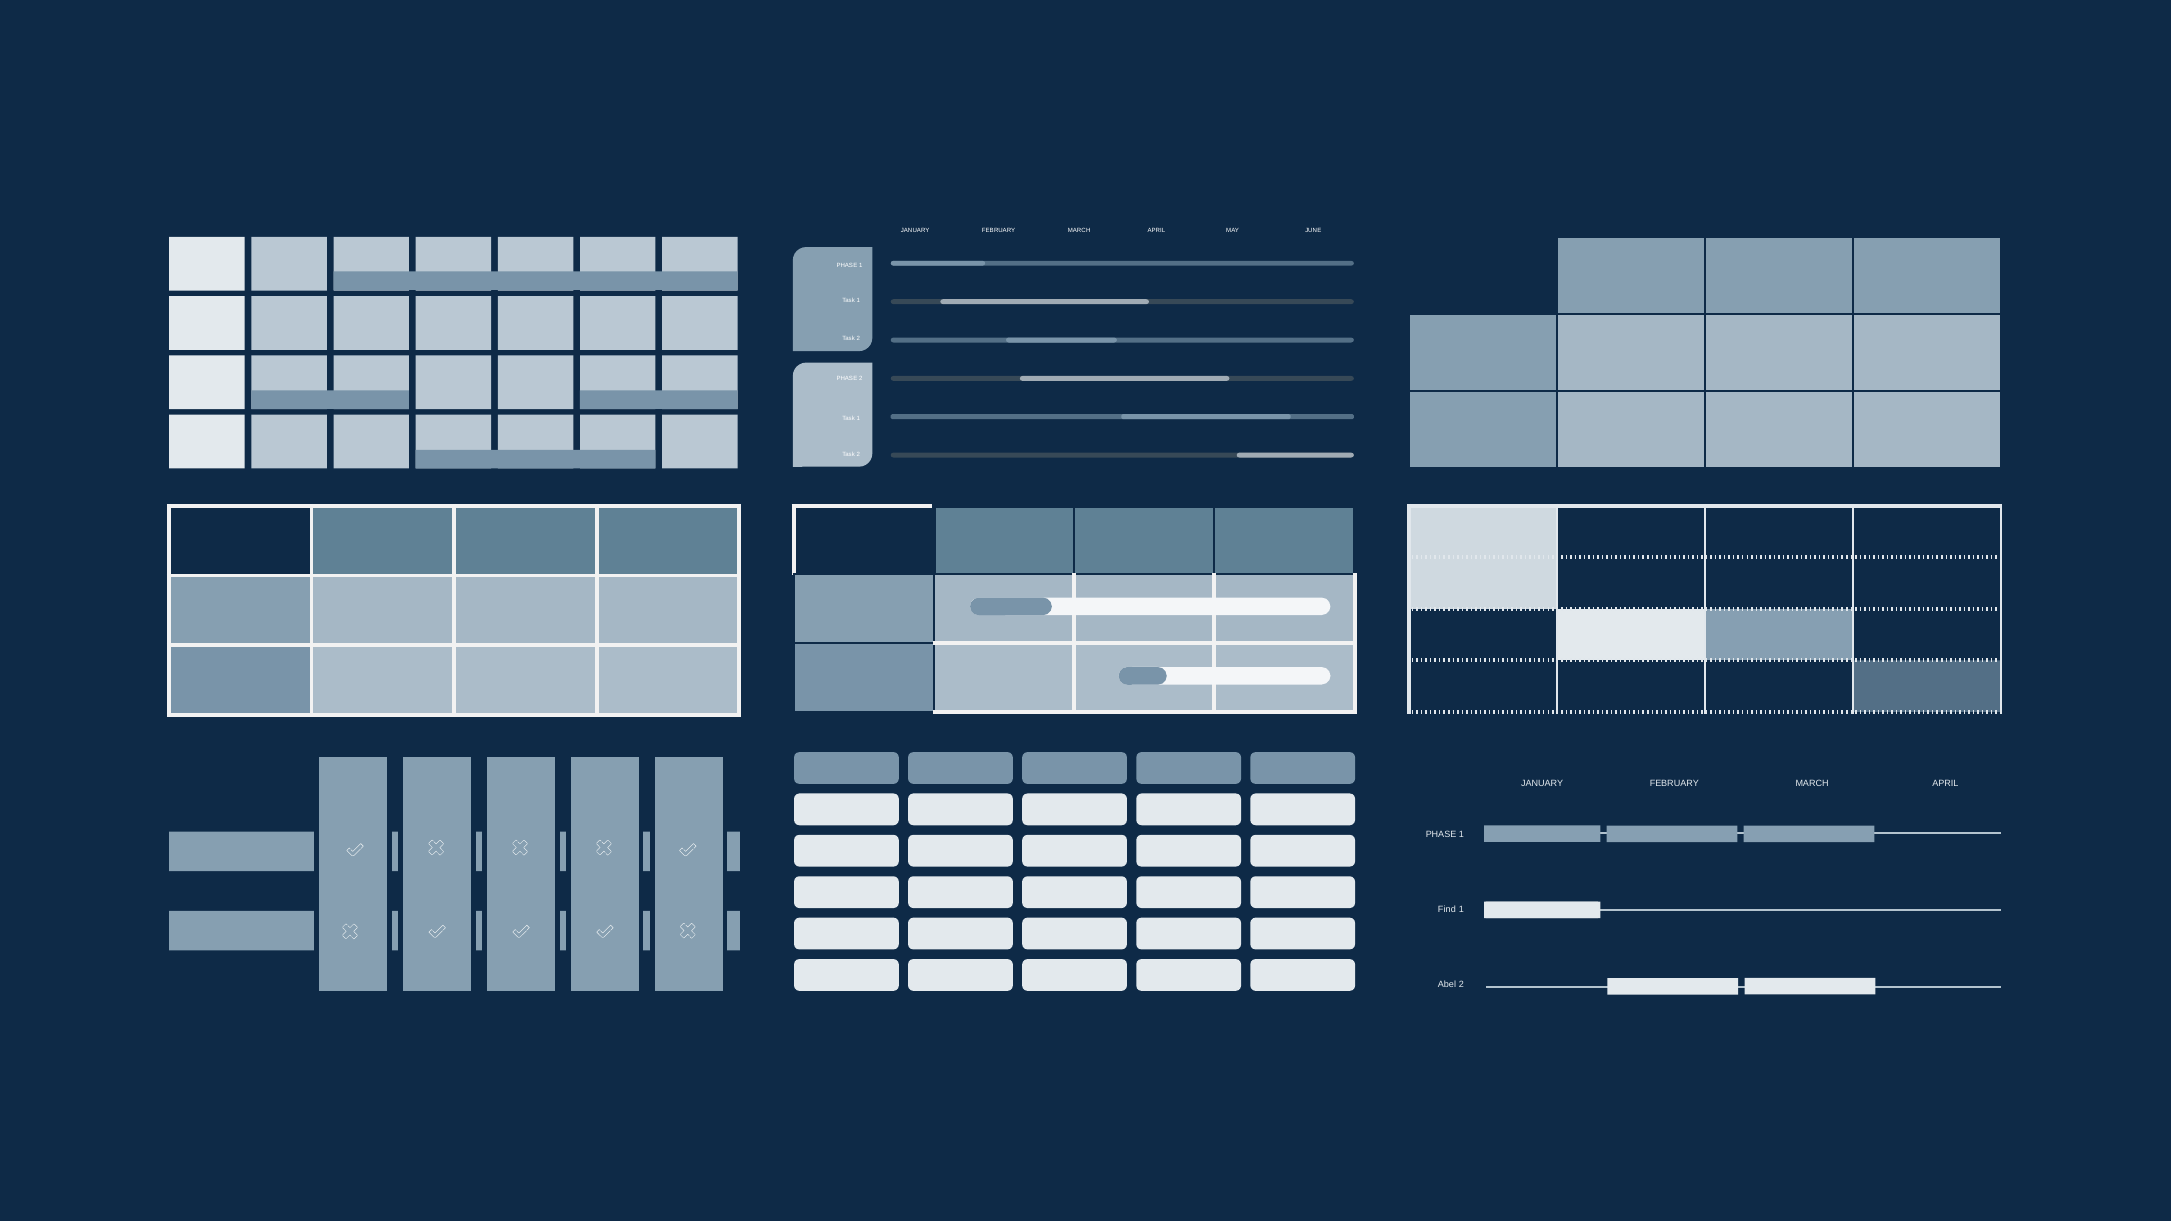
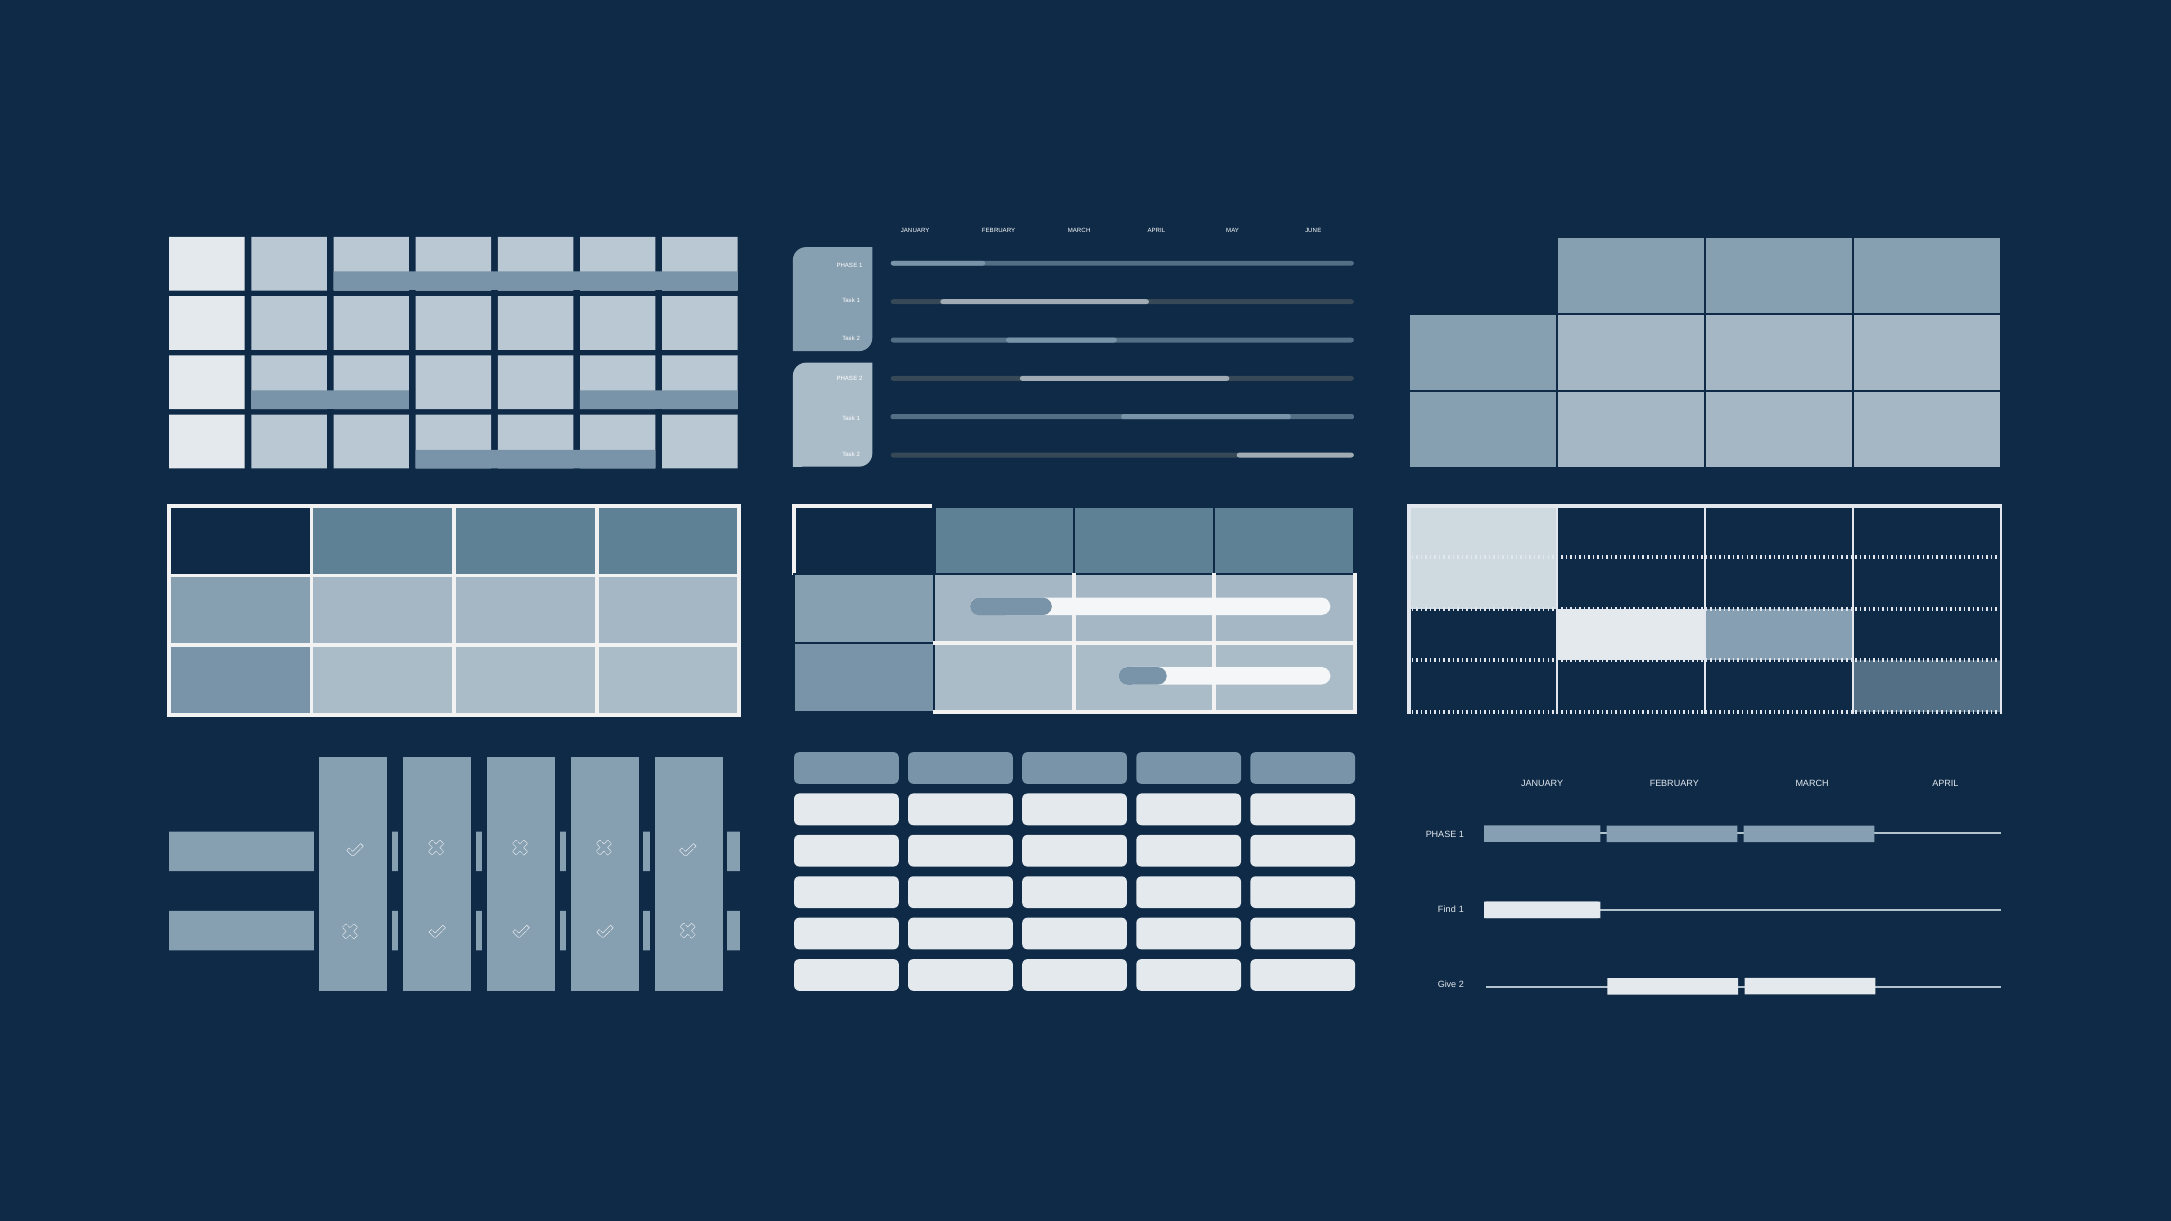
Abel: Abel -> Give (1447, 984)
